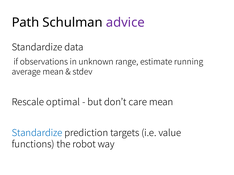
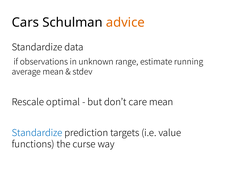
Path: Path -> Cars (25, 23)
advice colour: purple -> orange (125, 23)
robot: robot -> curse (84, 145)
